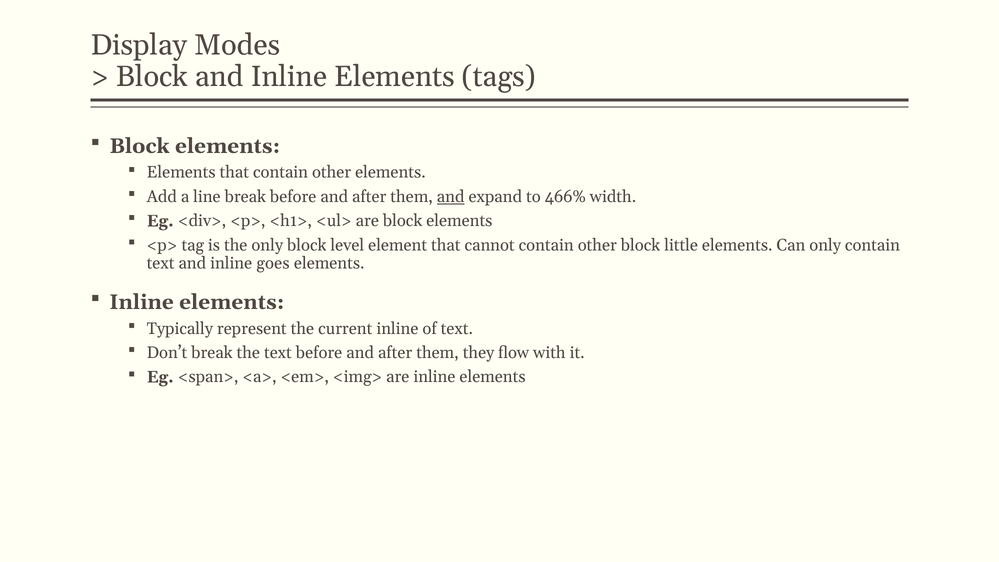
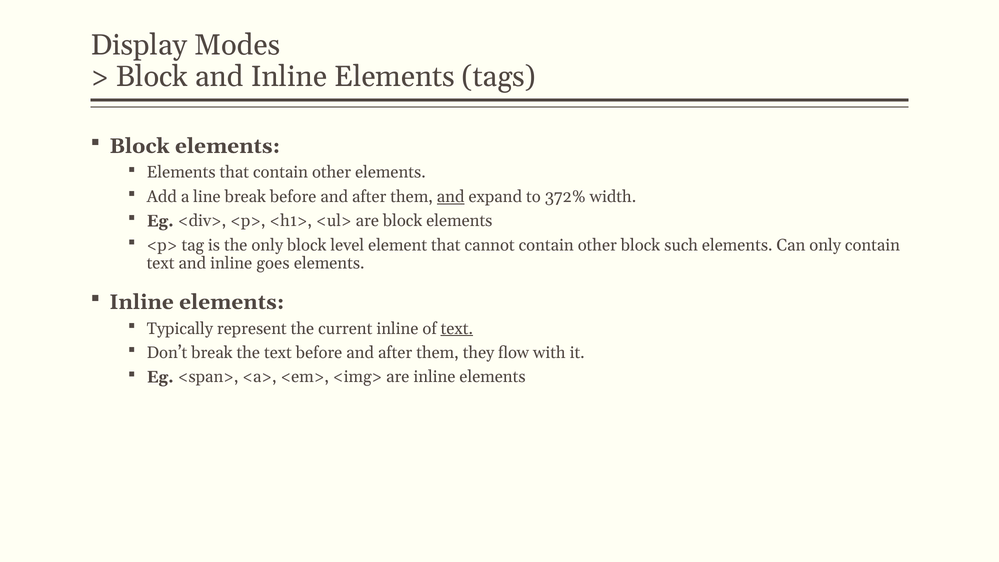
466%: 466% -> 372% (565, 197)
little: little -> such (681, 245)
text underline: none -> present (457, 329)
